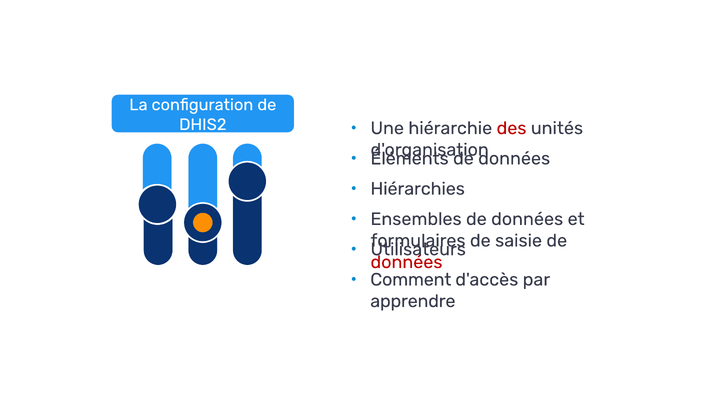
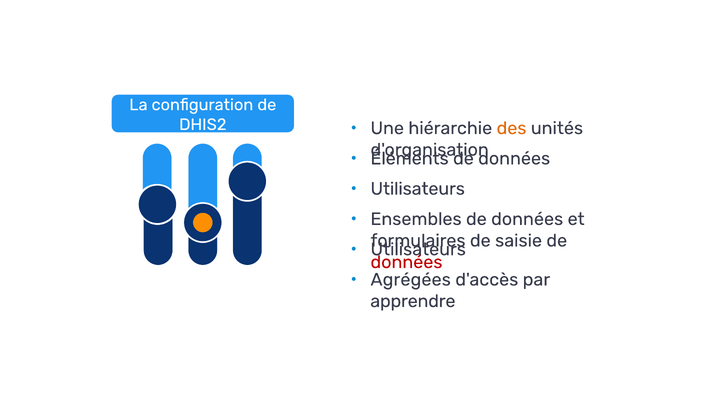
des colour: red -> orange (512, 128)
Hiérarchies: Hiérarchies -> Utilisateurs (418, 189)
Comment: Comment -> Agrégées (411, 280)
